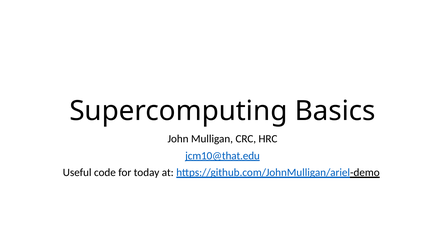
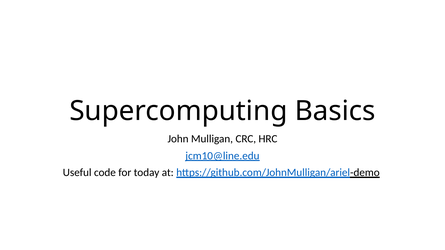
jcm10@that.edu: jcm10@that.edu -> jcm10@line.edu (222, 156)
